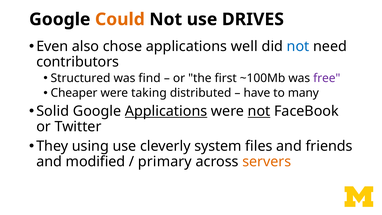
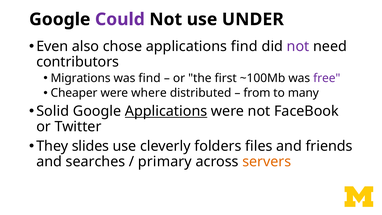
Could colour: orange -> purple (120, 19)
DRIVES: DRIVES -> UNDER (253, 19)
applications well: well -> find (244, 46)
not colour: blue -> purple (298, 46)
Structured: Structured -> Migrations (81, 78)
taking: taking -> where (149, 93)
have: have -> from (257, 93)
not underline: present -> none (259, 111)
using: using -> slides (90, 146)
system: system -> folders (218, 146)
modified: modified -> searches (95, 162)
